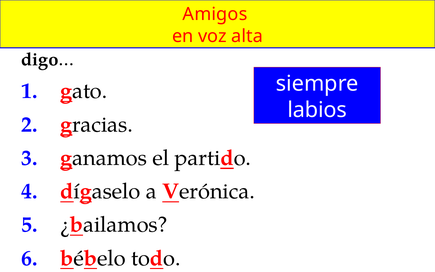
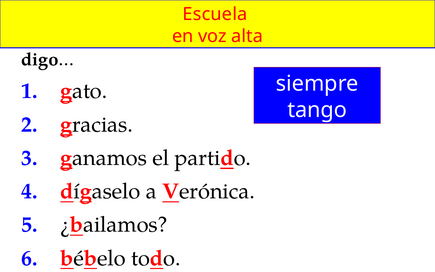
Amigos: Amigos -> Escuela (215, 14)
labios: labios -> tango (317, 110)
